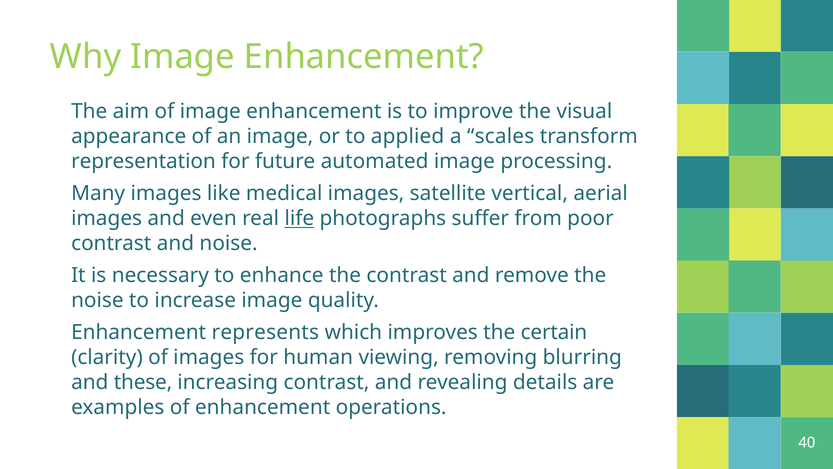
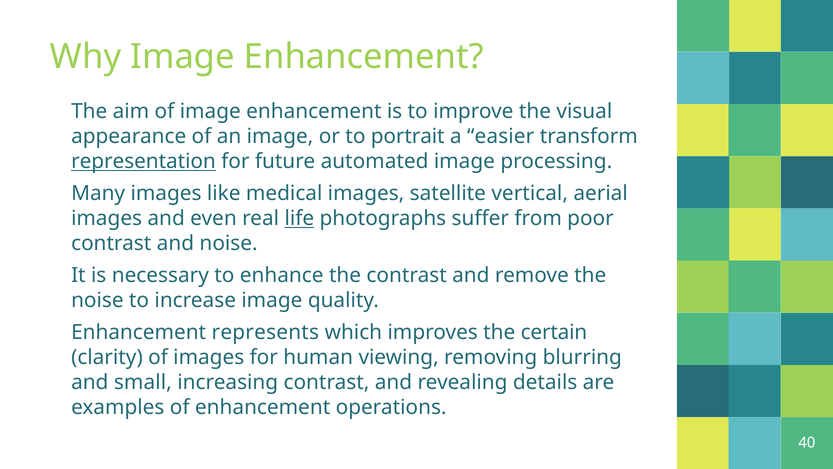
applied: applied -> portrait (408, 136)
scales: scales -> easier (501, 136)
representation underline: none -> present (143, 161)
these: these -> small (143, 382)
